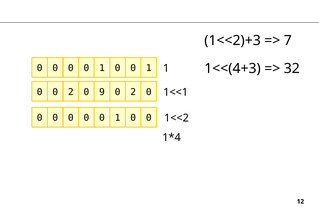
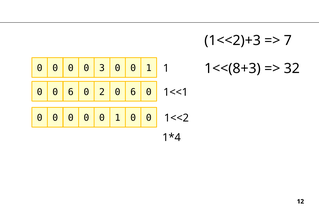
1: 1 -> 3 (102, 68)
1<<(4+3: 1<<(4+3 -> 1<<(8+3 (233, 68)
0 0 2: 2 -> 6 (71, 92)
9: 9 -> 2 (102, 92)
2: 2 -> 6 (133, 92)
